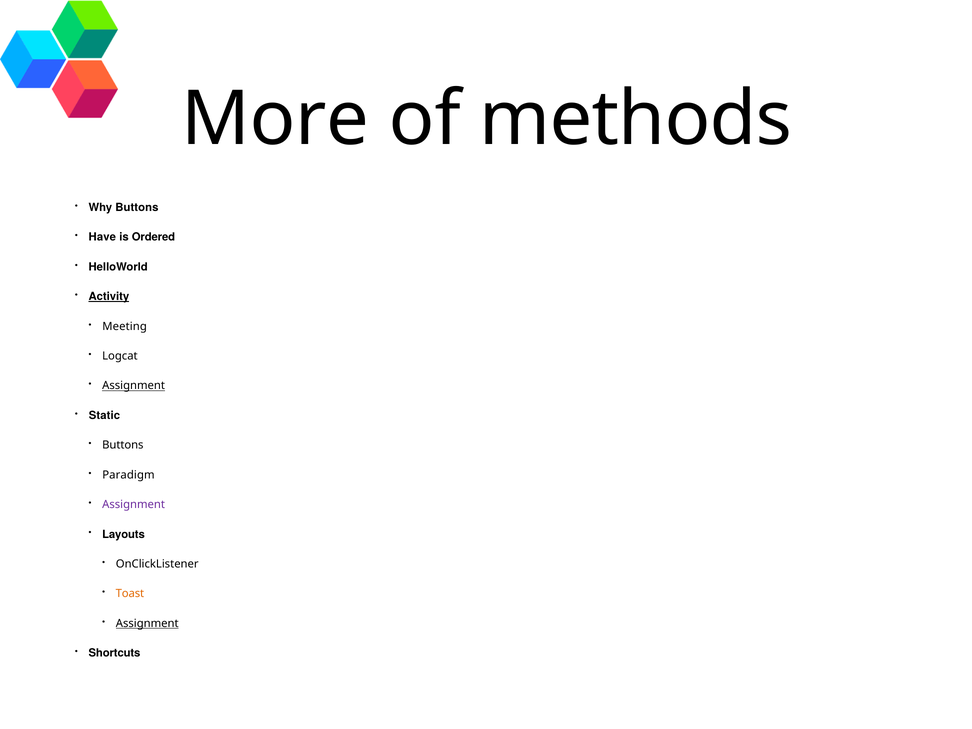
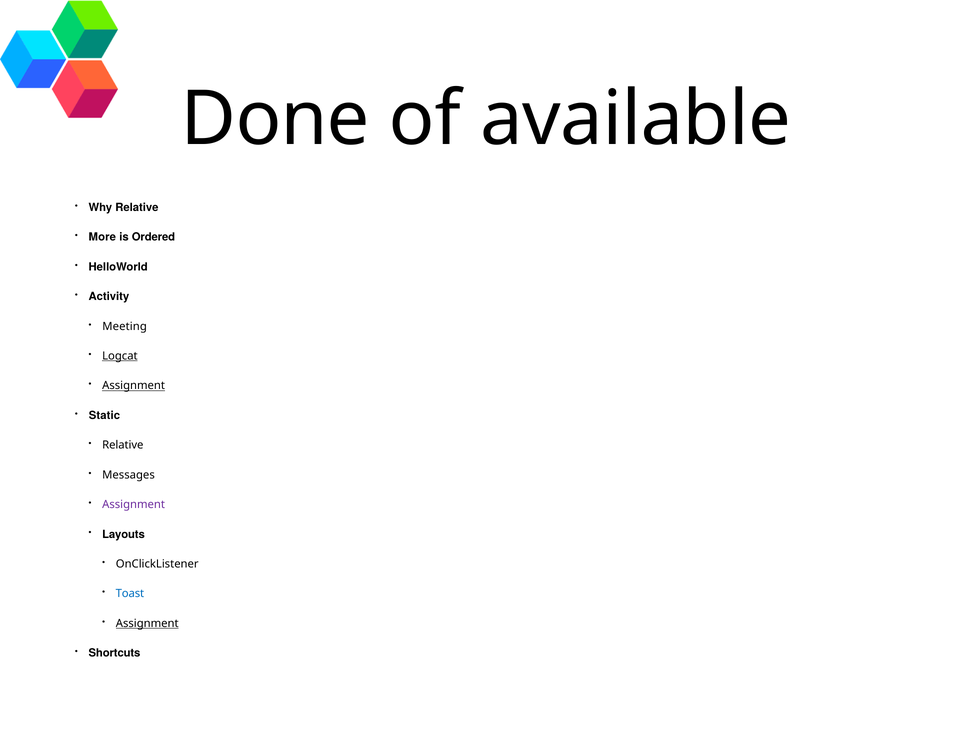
More: More -> Done (275, 119)
methods: methods -> available (636, 119)
Why Buttons: Buttons -> Relative (137, 208)
Have: Have -> More (102, 237)
Activity underline: present -> none (109, 297)
Logcat underline: none -> present (120, 356)
Buttons: Buttons -> Relative (123, 445)
Paradigm: Paradigm -> Messages (129, 475)
Toast colour: orange -> blue (130, 594)
